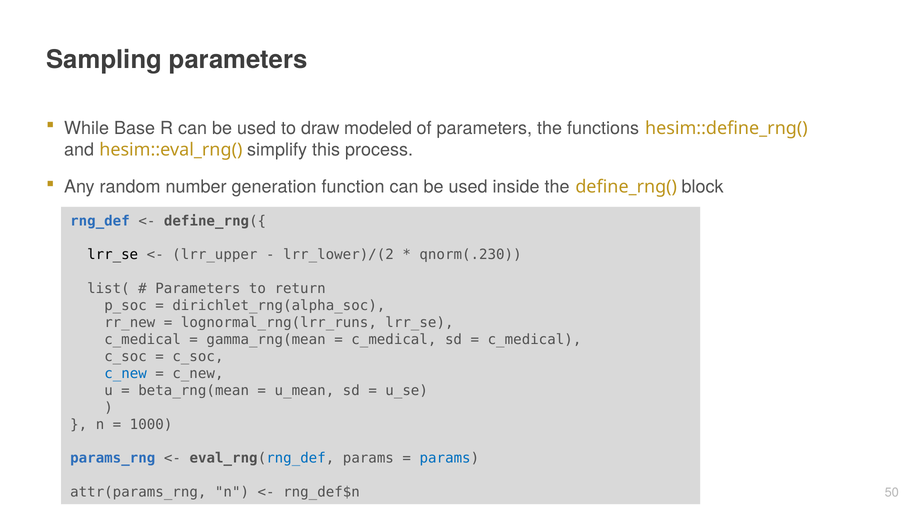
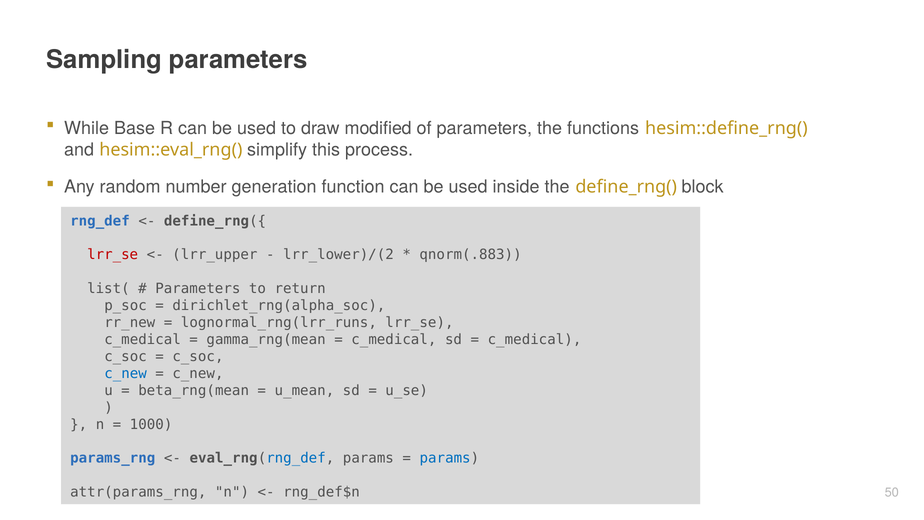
modeled: modeled -> modified (378, 128)
lrr_se colour: black -> red (113, 255)
qnorm(.230: qnorm(.230 -> qnorm(.883 (471, 255)
